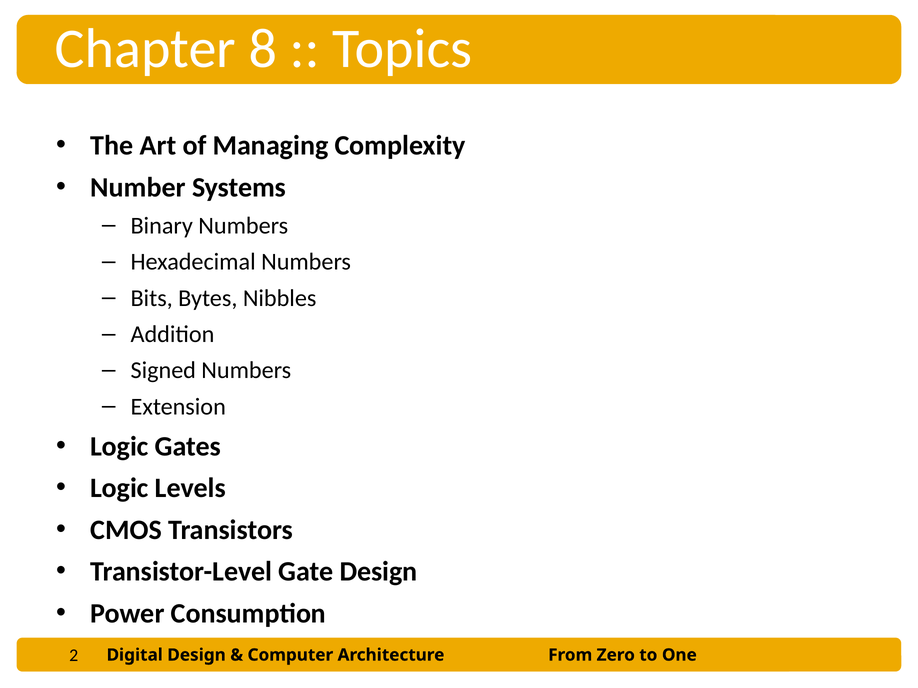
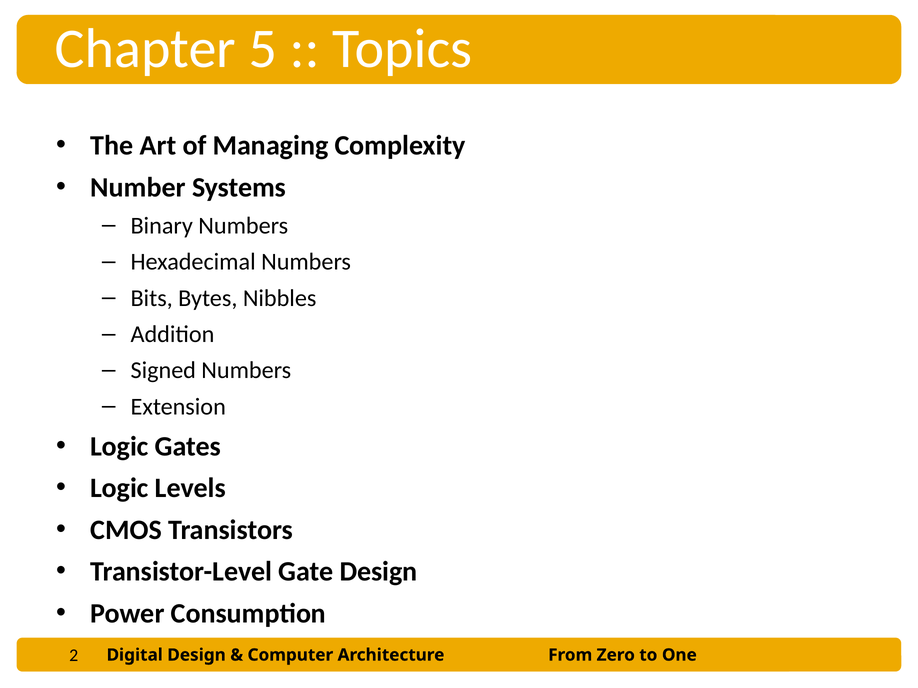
8: 8 -> 5 (263, 49)
